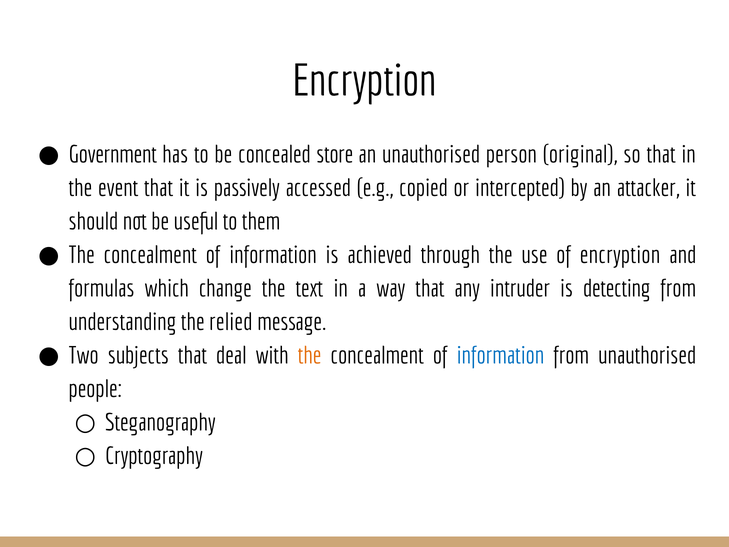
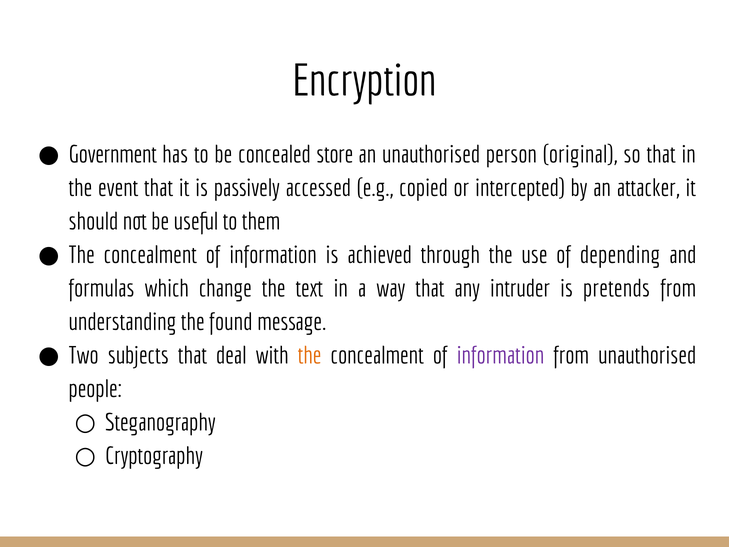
of encryption: encryption -> depending (620, 255)
detecting: detecting -> pretends (617, 289)
relied: relied -> found (231, 322)
information colour: blue -> purple (500, 356)
